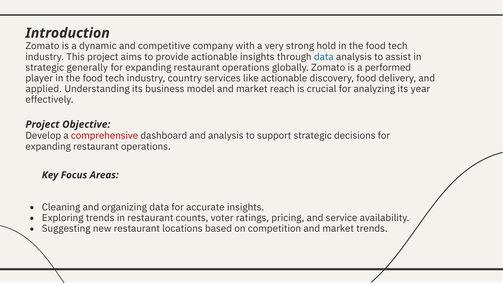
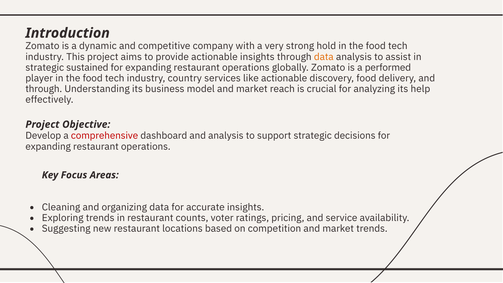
data colour: blue -> orange (324, 57)
generally: generally -> sustained (87, 67)
applied: applied -> through (44, 89)
year: year -> help (420, 89)
